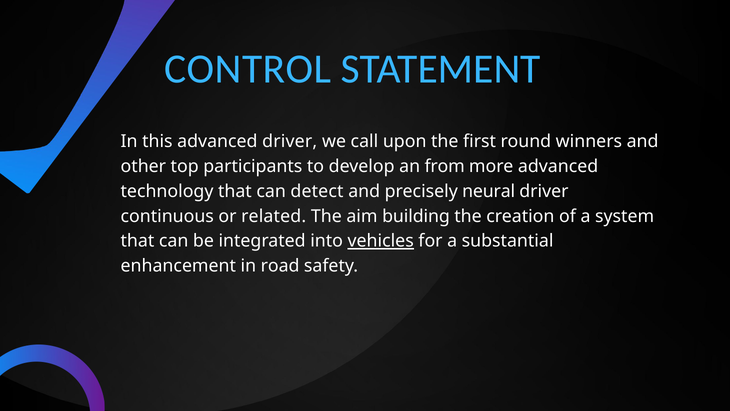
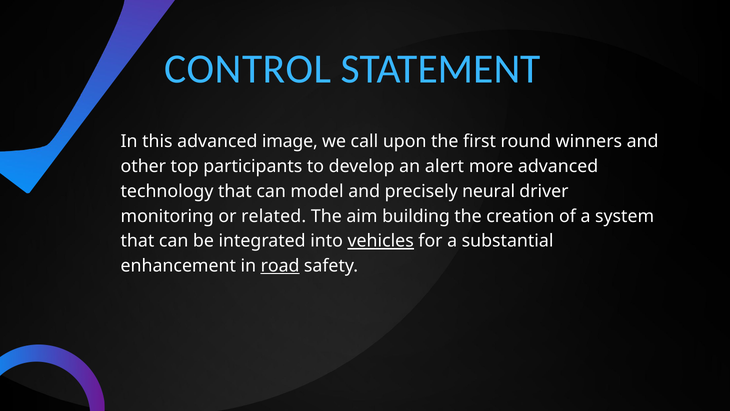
advanced driver: driver -> image (290, 141)
from: from -> alert (444, 166)
detect: detect -> model (317, 191)
continuous: continuous -> monitoring (167, 216)
road underline: none -> present (280, 266)
